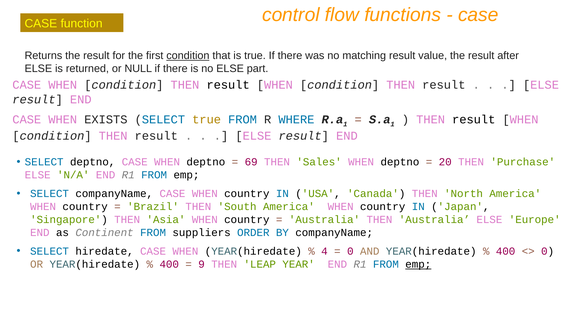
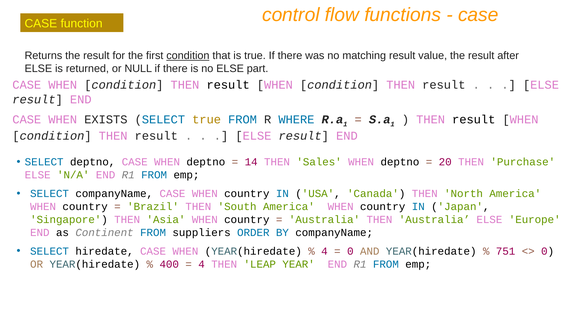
69: 69 -> 14 (251, 162)
400: 400 -> 751 (506, 251)
9: 9 -> 4 (202, 264)
emp underline: present -> none (418, 264)
